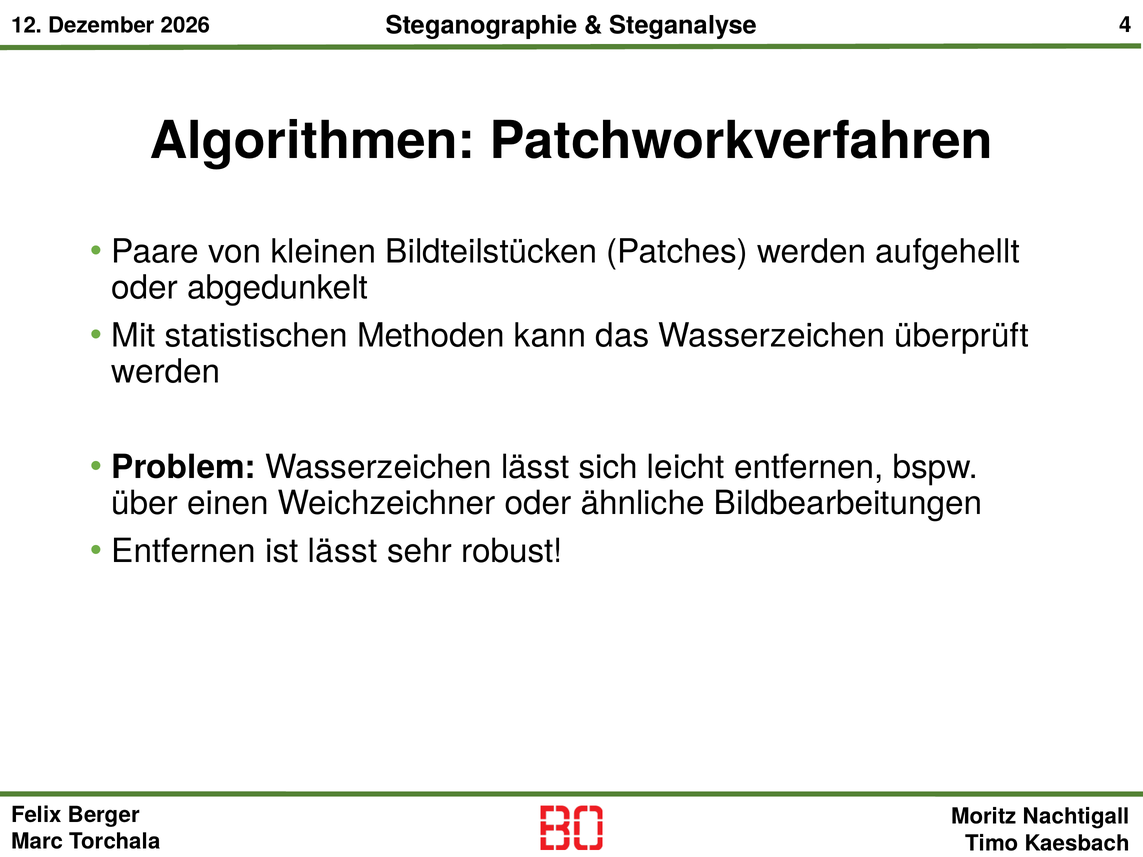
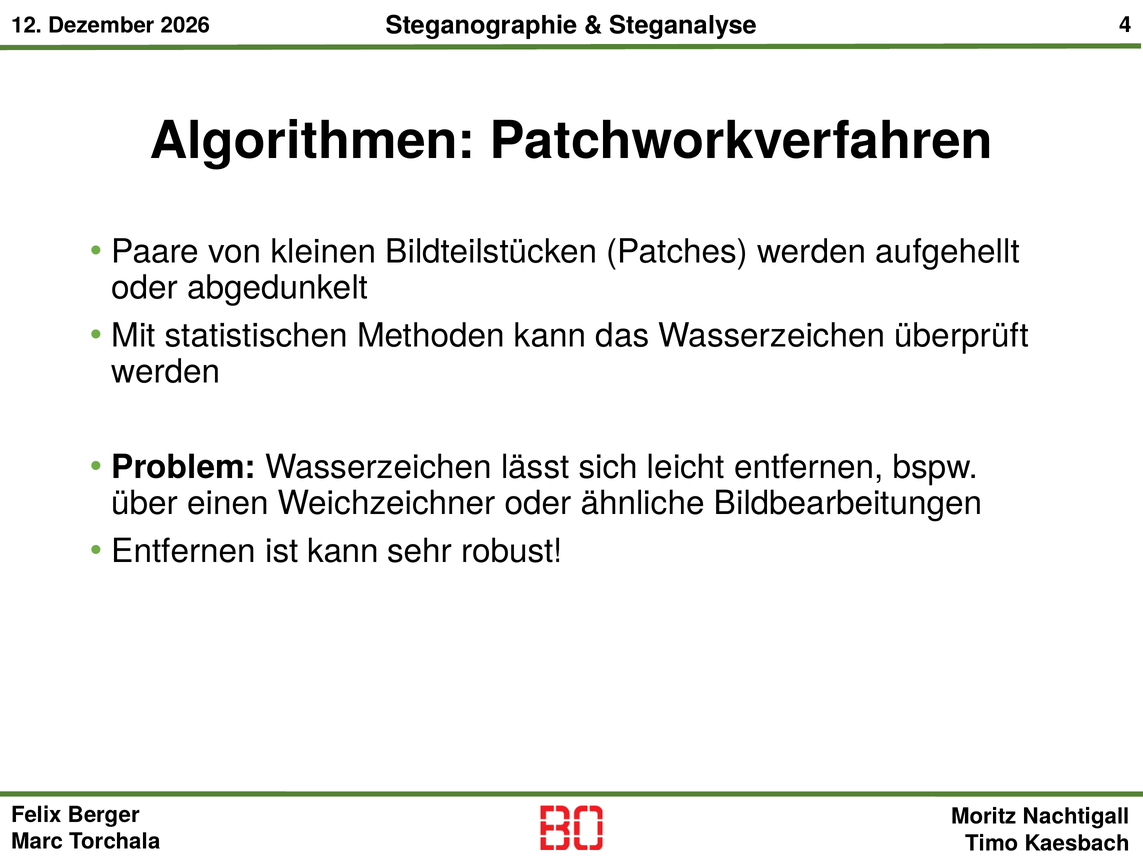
ist lässt: lässt -> kann (343, 551)
